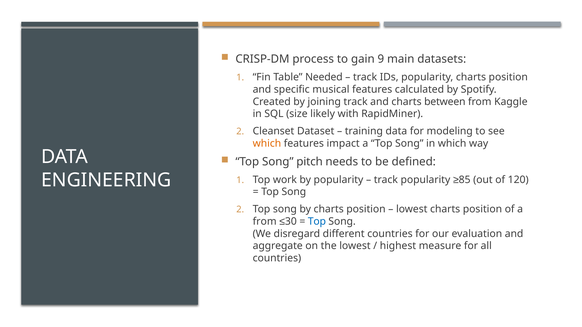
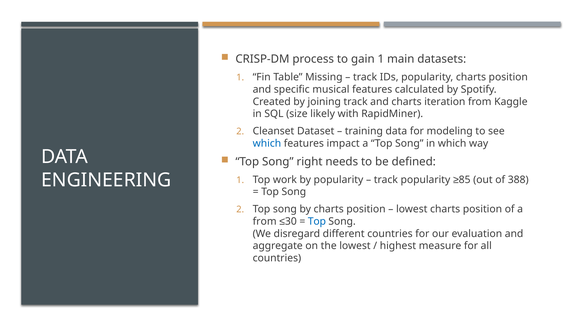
gain 9: 9 -> 1 (381, 59)
Needed: Needed -> Missing (324, 77)
between: between -> iteration (445, 102)
which colour: orange -> blue (267, 144)
pitch: pitch -> right (310, 162)
120: 120 -> 388 (518, 180)
